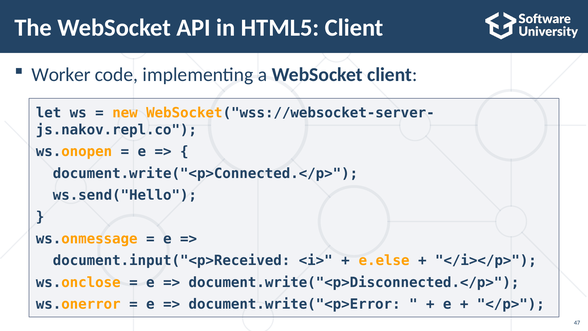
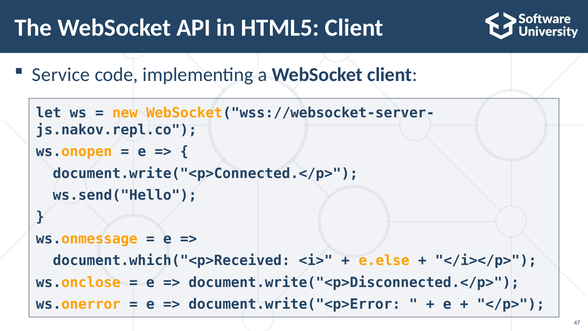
Worker: Worker -> Service (61, 75)
document.input("<p>Received: document.input("<p>Received -> document.which("<p>Received (172, 260)
